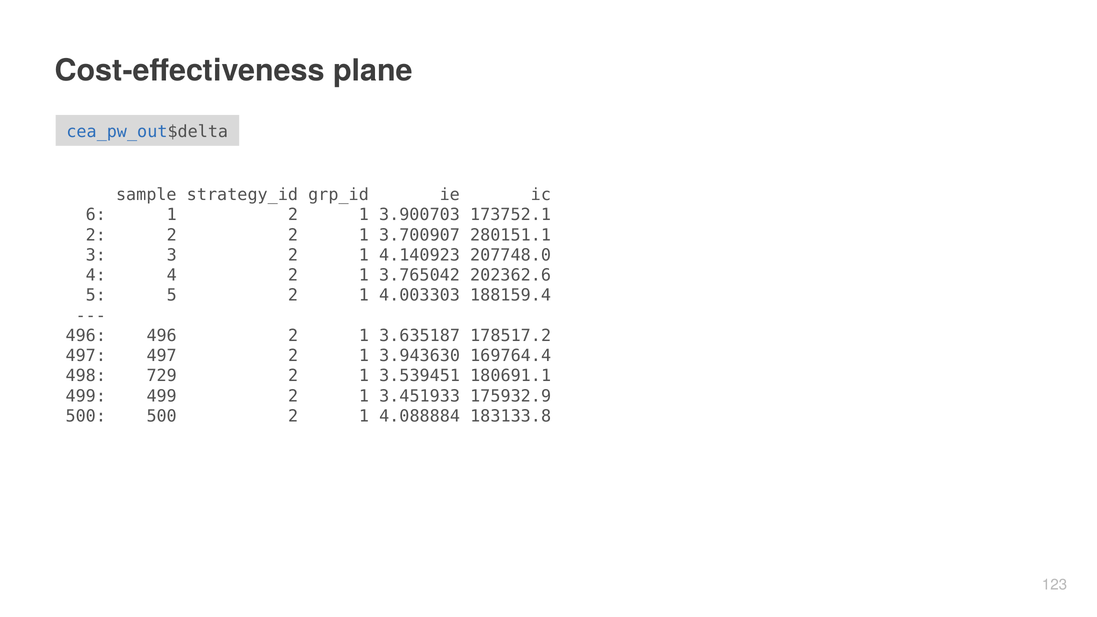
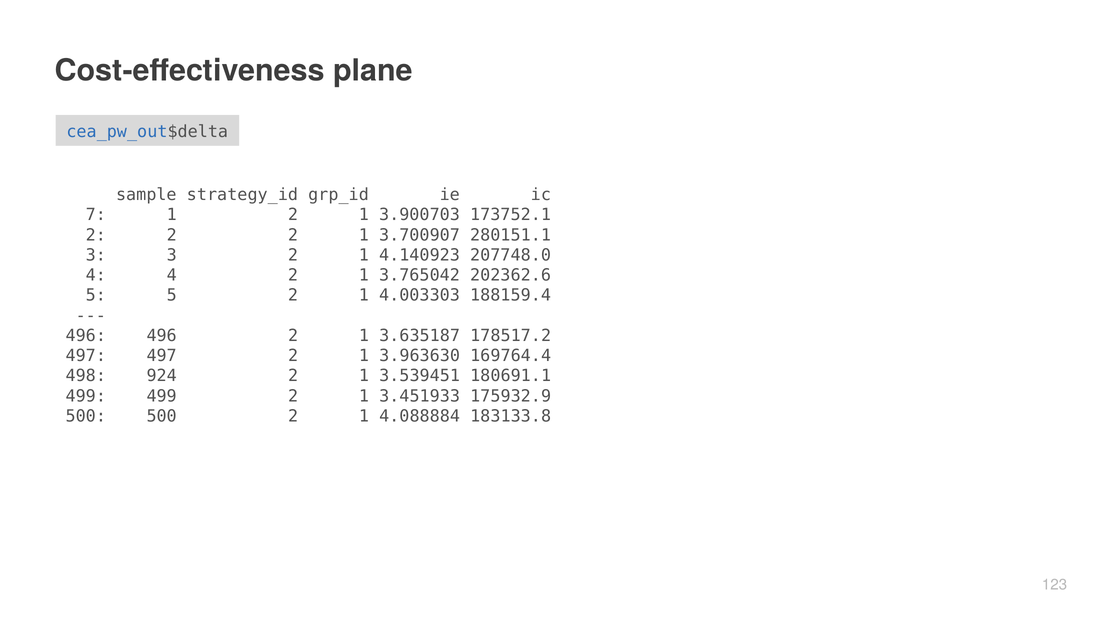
6: 6 -> 7 (96, 215)
3.943630: 3.943630 -> 3.963630 (420, 356)
729: 729 -> 924 (162, 376)
